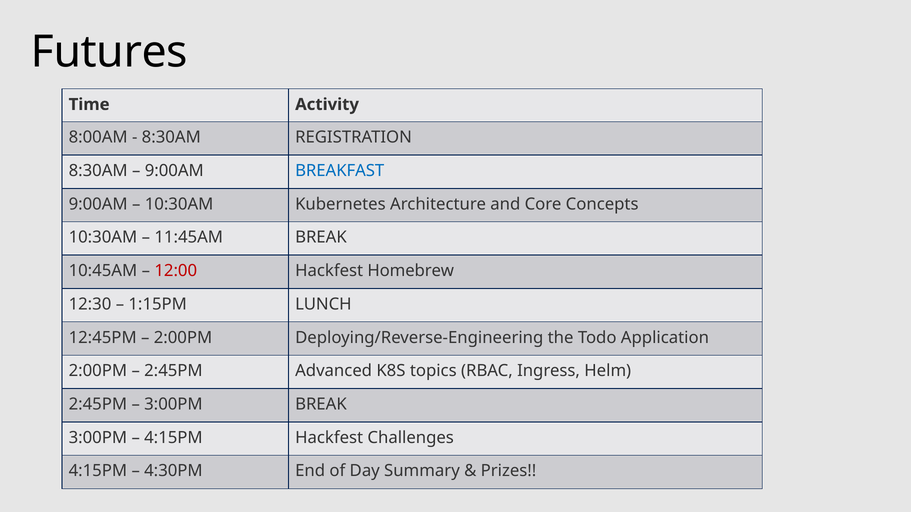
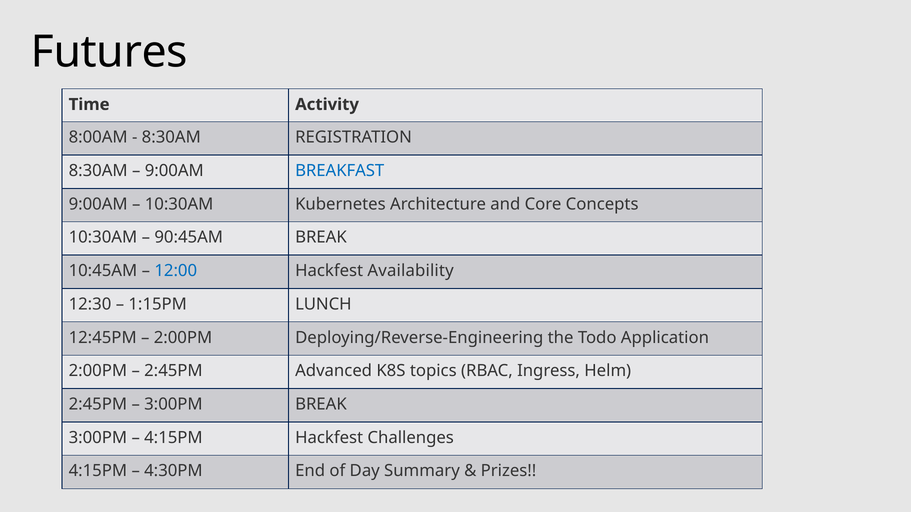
11:45AM: 11:45AM -> 90:45AM (189, 238)
12:00 colour: red -> blue (176, 271)
Homebrew: Homebrew -> Availability (411, 271)
